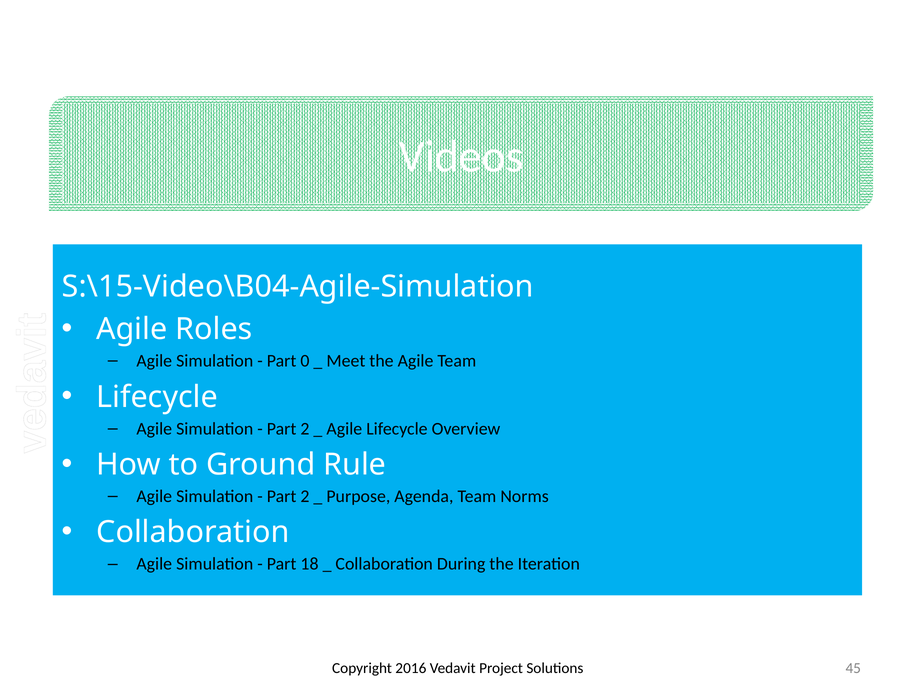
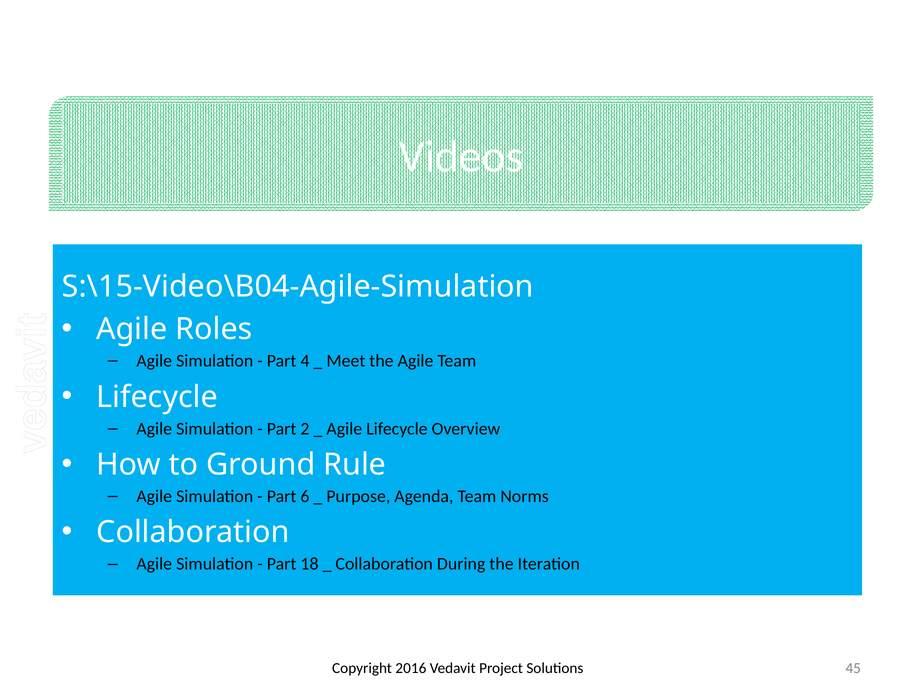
0: 0 -> 4 (305, 361)
2: 2 -> 6 (305, 496)
